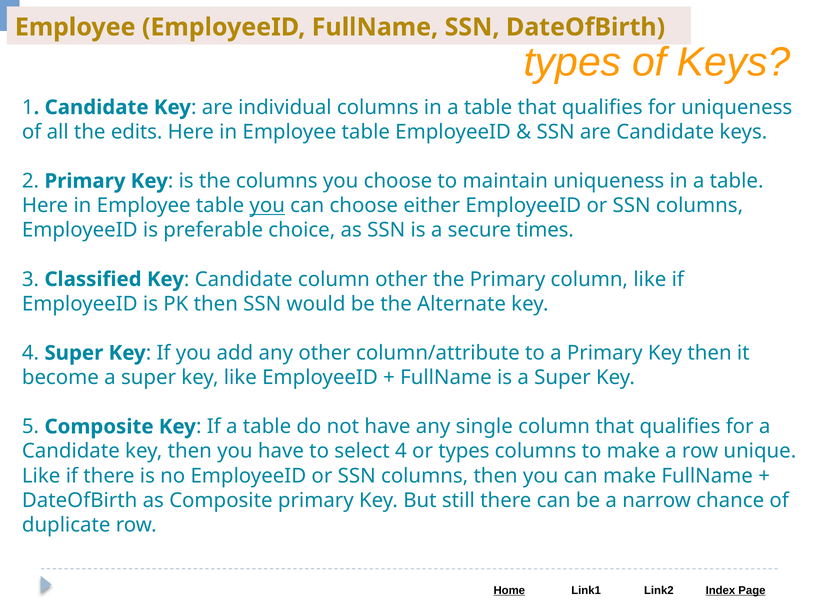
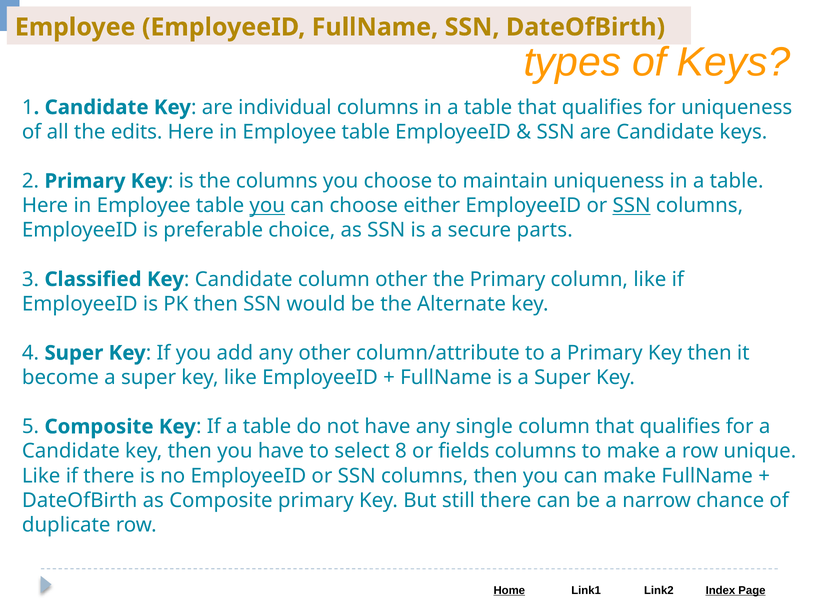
SSN underline: none -> present (632, 206)
times: times -> parts (545, 230)
select 4: 4 -> 8 (401, 451)
or types: types -> fields (464, 451)
